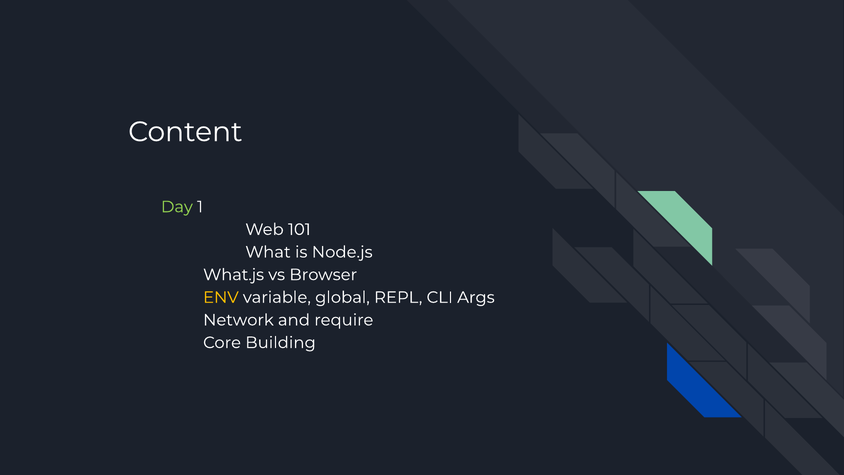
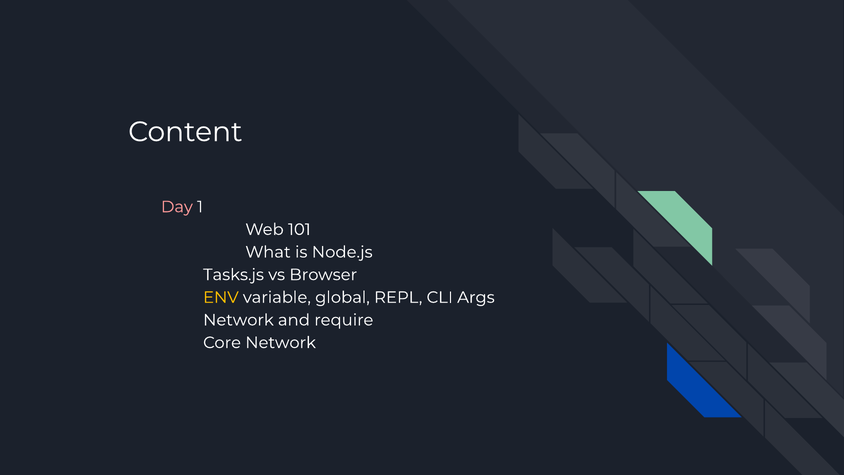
Day colour: light green -> pink (177, 207)
What.js: What.js -> Tasks.js (234, 275)
Core Building: Building -> Network (281, 343)
